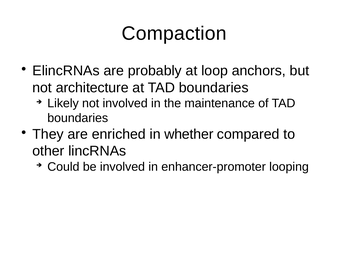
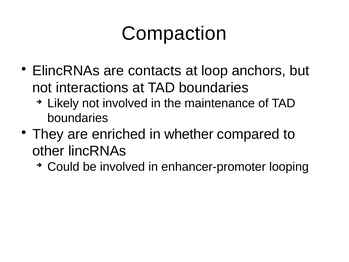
probably: probably -> contacts (155, 71)
architecture: architecture -> interactions (92, 88)
